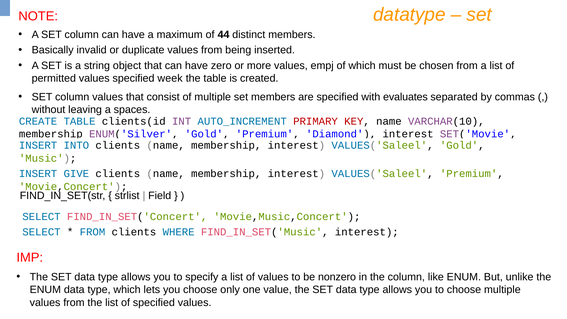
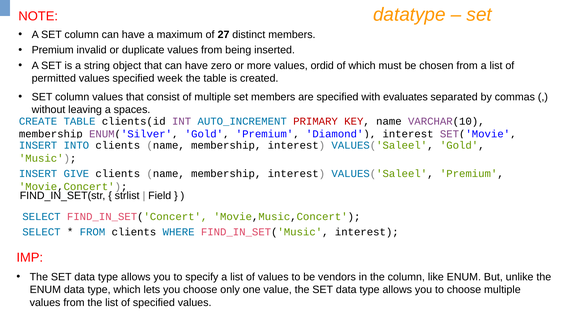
44: 44 -> 27 (224, 35)
Basically: Basically -> Premium (53, 50)
empj: empj -> ordid (322, 66)
nonzero: nonzero -> vendors (337, 277)
